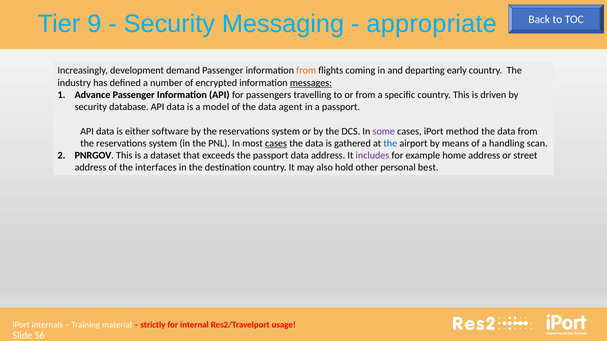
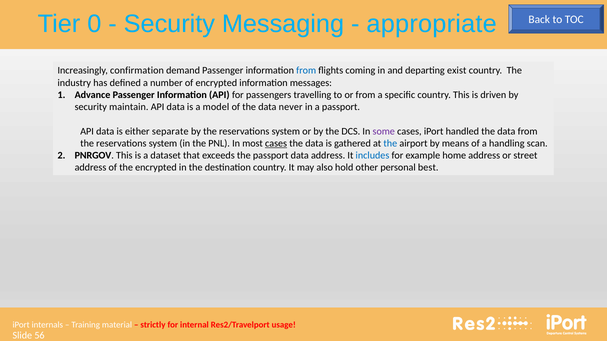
9: 9 -> 0 (94, 24)
development: development -> confirmation (137, 71)
from colour: orange -> blue (306, 71)
early: early -> exist (457, 71)
messages underline: present -> none (311, 83)
database: database -> maintain (129, 107)
agent: agent -> never (291, 107)
software: software -> separate (170, 131)
method: method -> handled (462, 131)
includes colour: purple -> blue (372, 156)
the interfaces: interfaces -> encrypted (156, 168)
